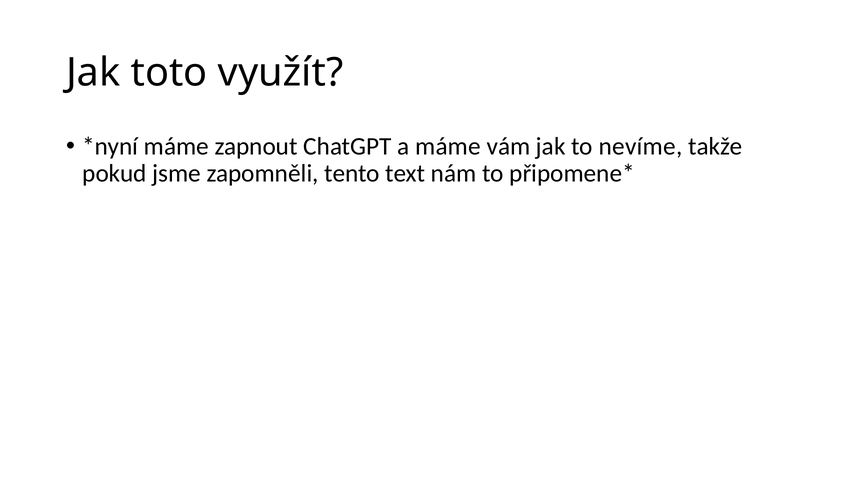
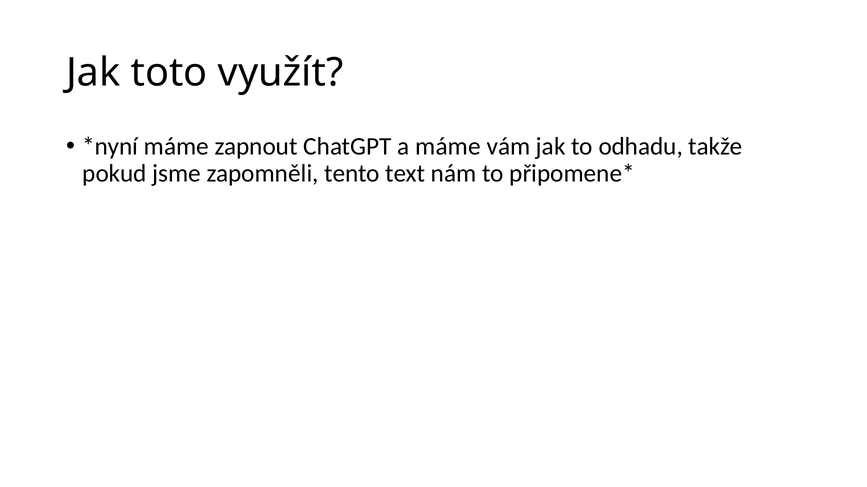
nevíme: nevíme -> odhadu (641, 147)
